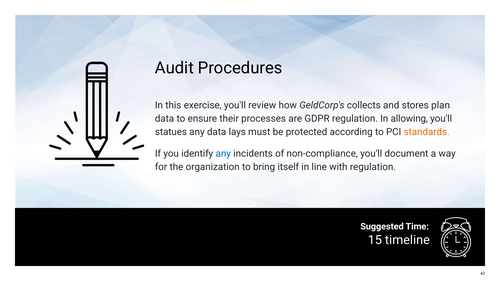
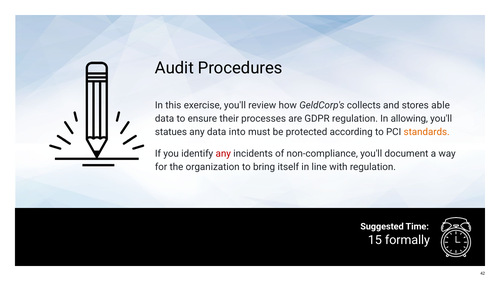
plan: plan -> able (441, 105)
lays: lays -> into (237, 132)
any colour: blue -> red (223, 154)
timeline: timeline -> formally (407, 240)
